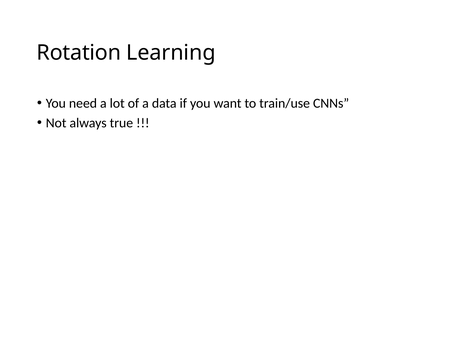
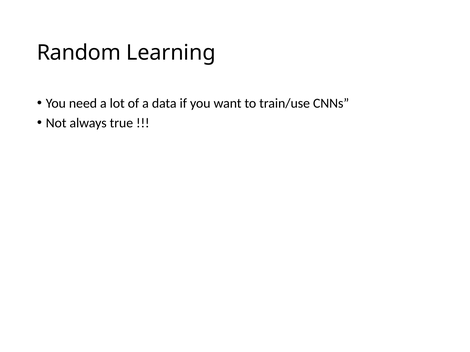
Rotation: Rotation -> Random (79, 53)
